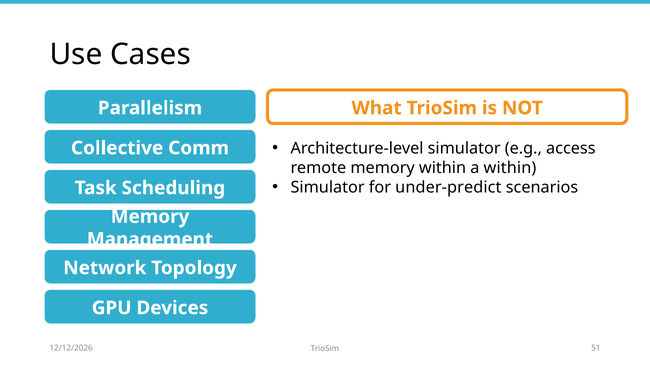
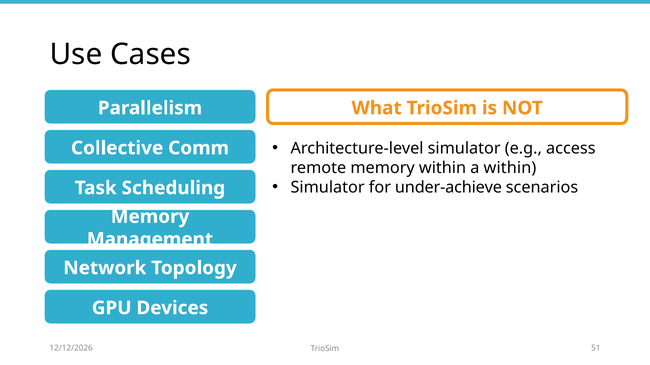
under-predict: under-predict -> under-achieve (448, 188)
